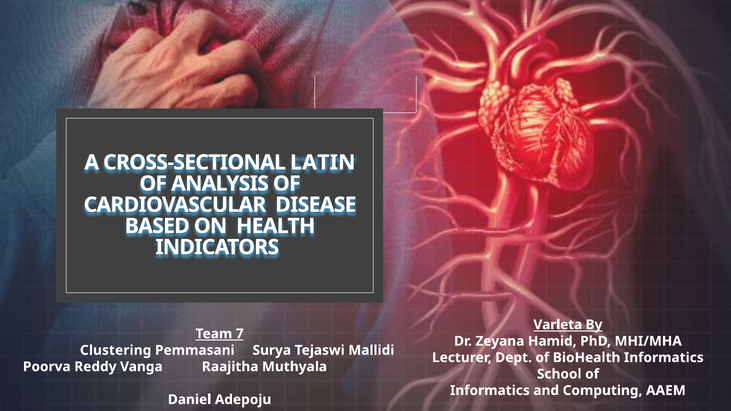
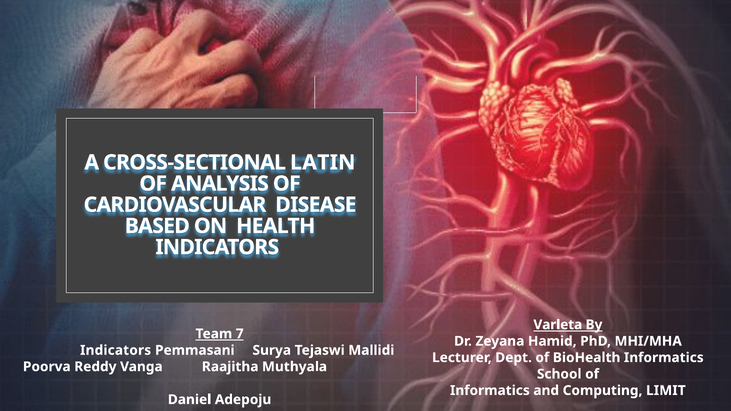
Clustering: Clustering -> Indicators (116, 350)
AAEM: AAEM -> LIMIT (666, 391)
